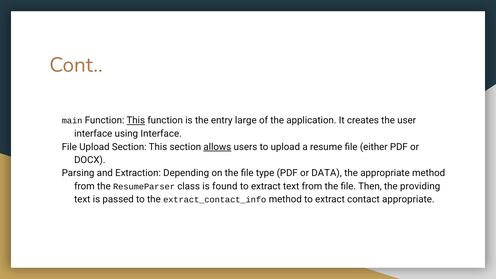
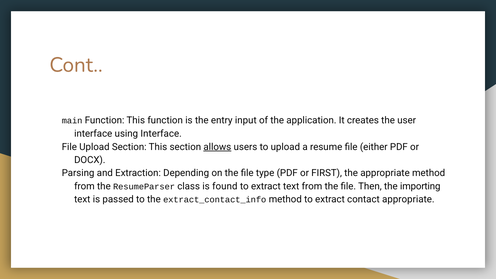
This underline: present -> none (136, 120)
large: large -> input (246, 120)
DATA: DATA -> FIRST (327, 173)
providing: providing -> importing (420, 186)
